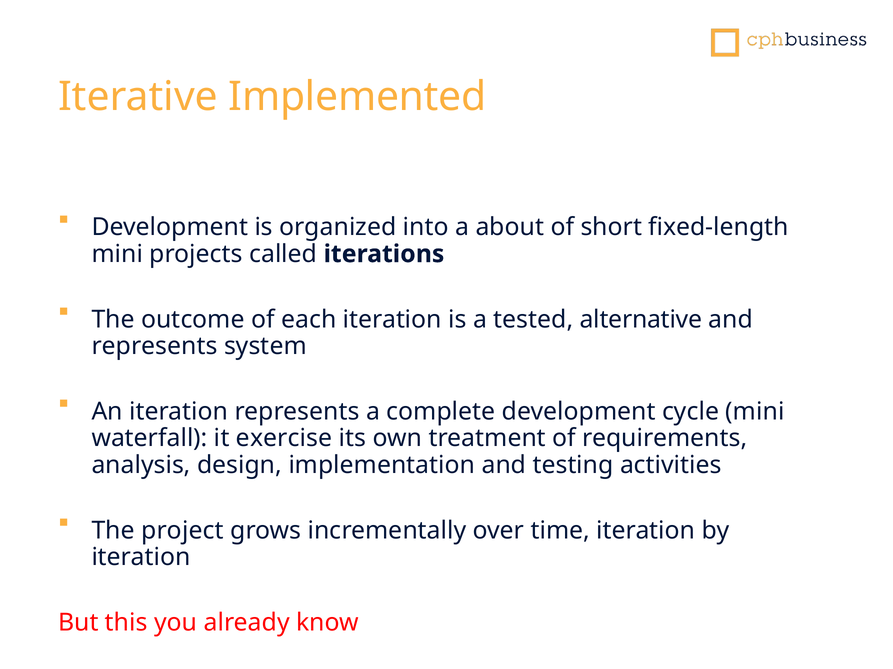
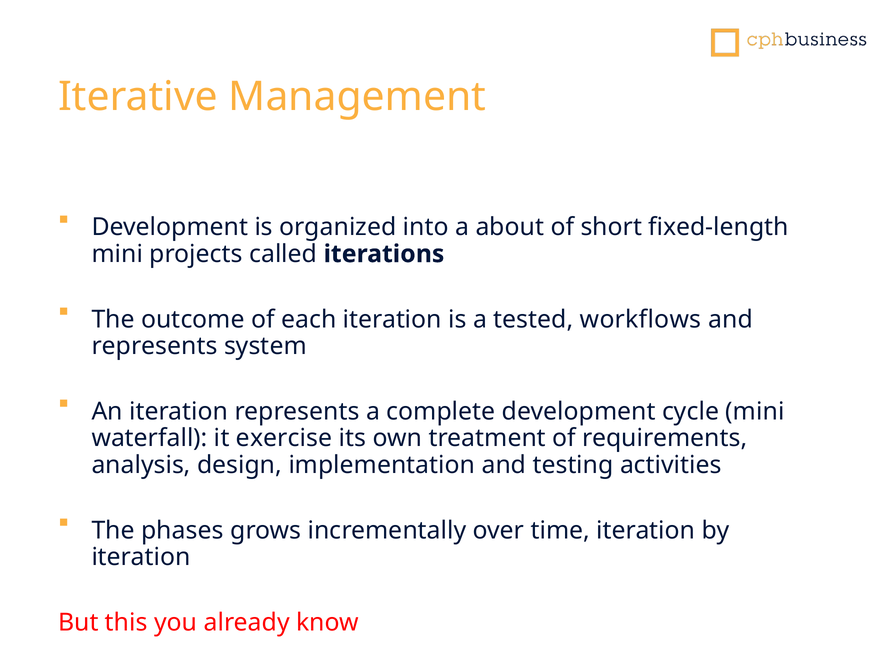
Implemented: Implemented -> Management (357, 97)
alternative: alternative -> workflows (641, 320)
project: project -> phases (182, 531)
